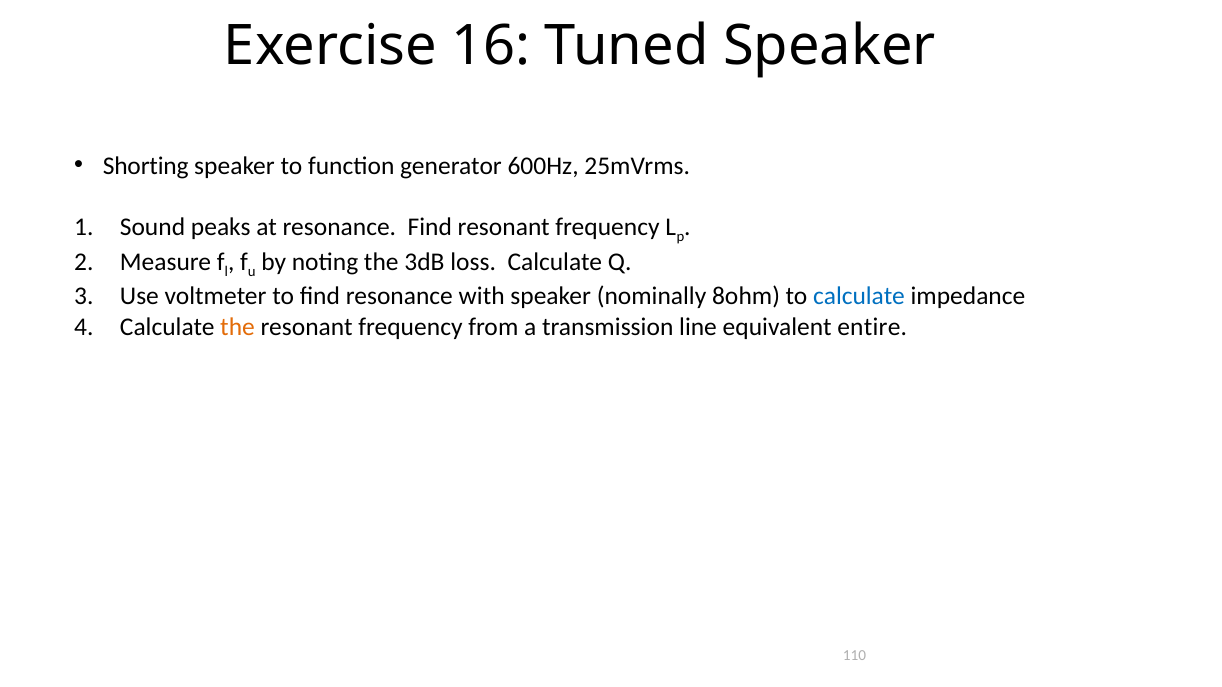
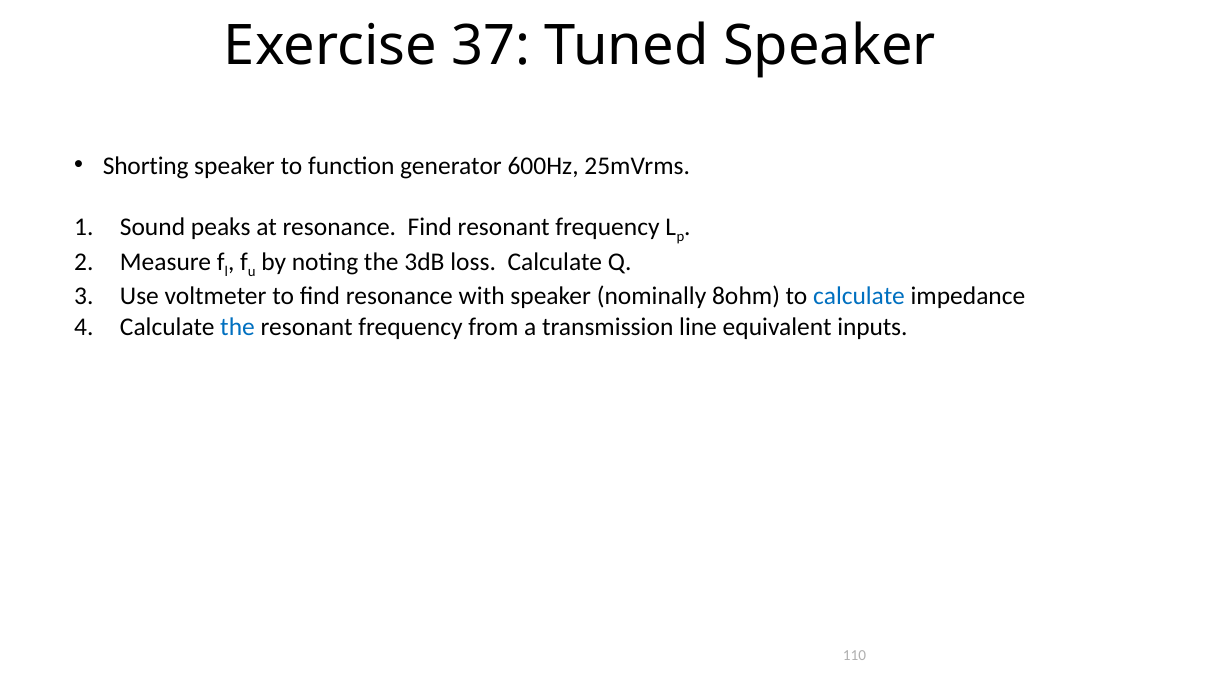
16: 16 -> 37 (491, 46)
the colour: orange -> blue (238, 327)
entire: entire -> inputs (872, 327)
